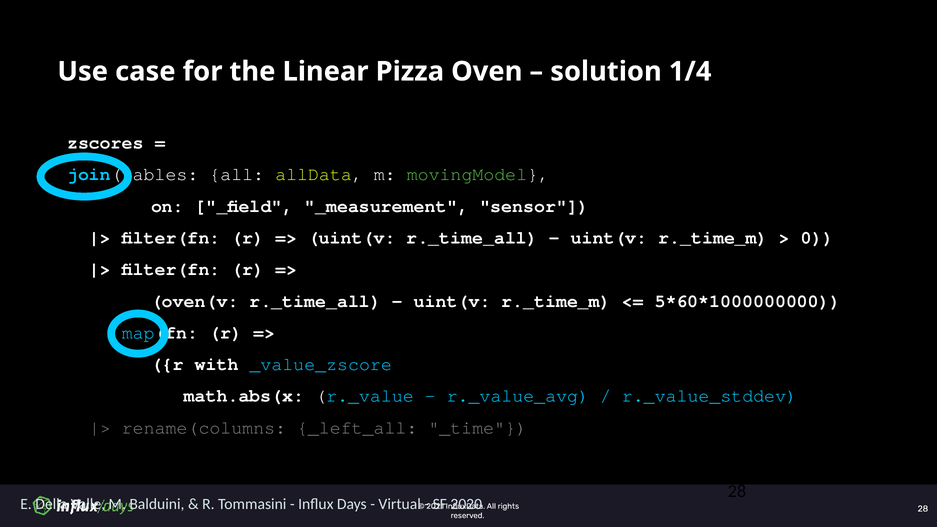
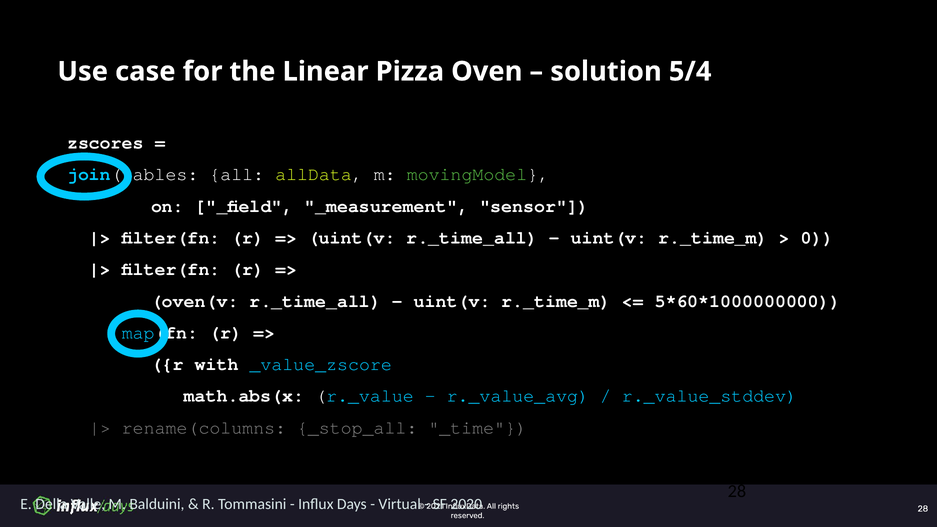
1/4: 1/4 -> 5/4 (690, 72)
_left_all: _left_all -> _stop_all (357, 428)
